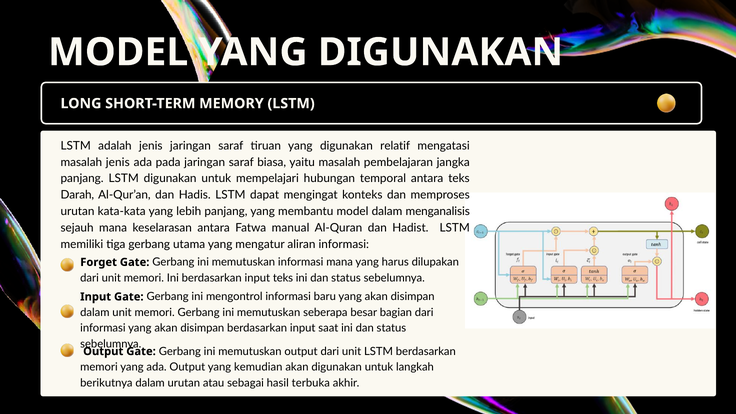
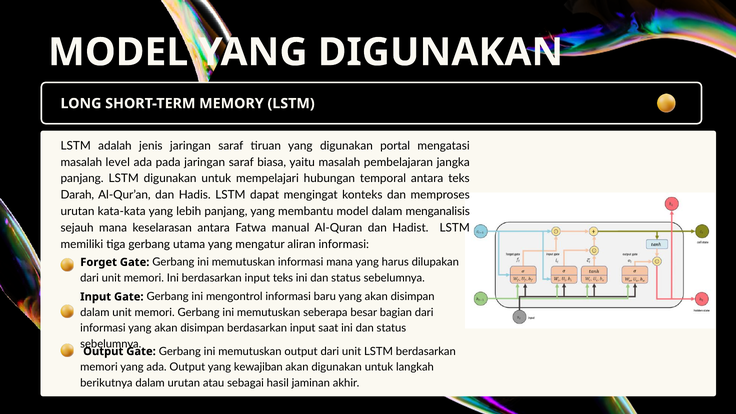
relatif: relatif -> portal (395, 146)
masalah jenis: jenis -> level (118, 162)
kemudian: kemudian -> kewajiban (258, 367)
terbuka: terbuka -> jaminan (311, 383)
